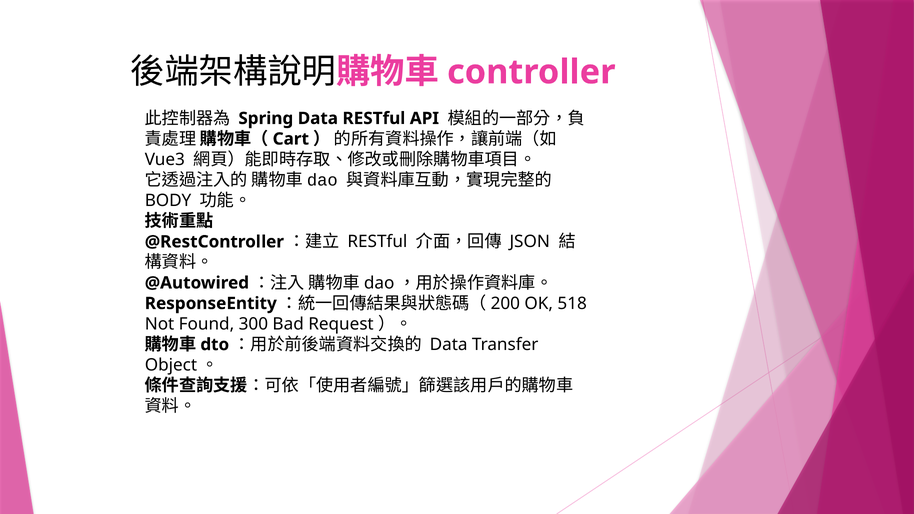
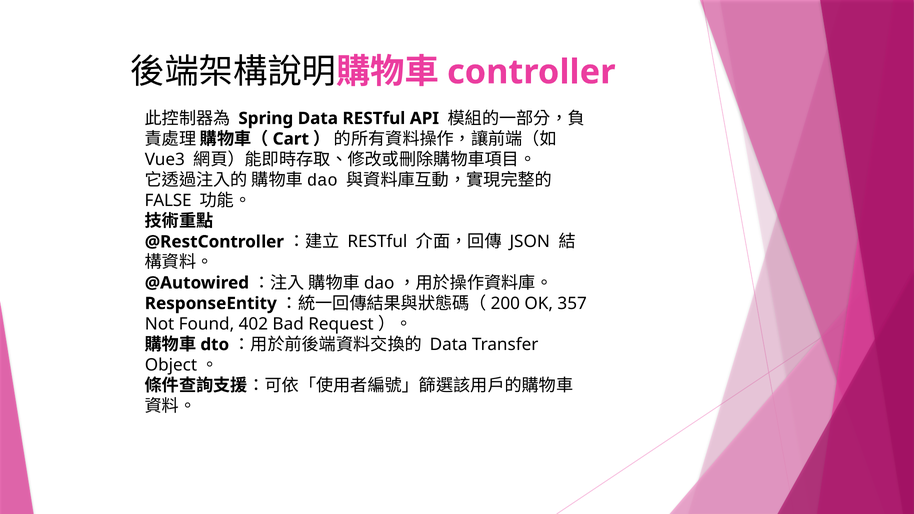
BODY: BODY -> FALSE (168, 201)
518: 518 -> 357 (572, 303)
300: 300 -> 402 (253, 324)
